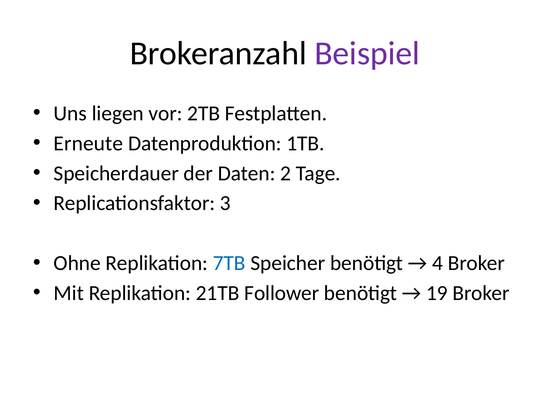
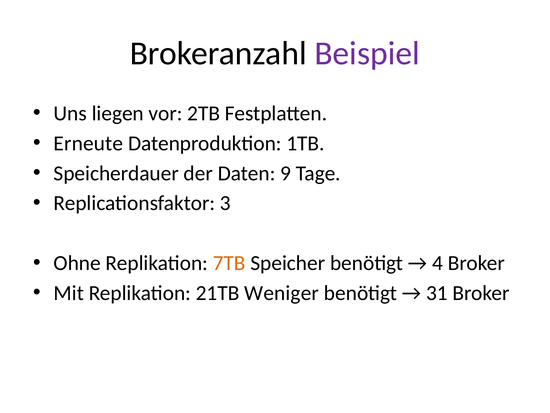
2: 2 -> 9 (286, 173)
7TB colour: blue -> orange (229, 263)
Follower: Follower -> Weniger (282, 293)
19: 19 -> 31 (437, 293)
